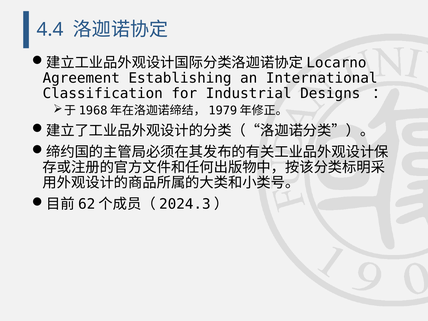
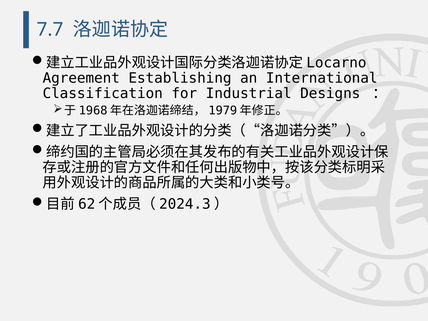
4.4: 4.4 -> 7.7 (50, 30)
